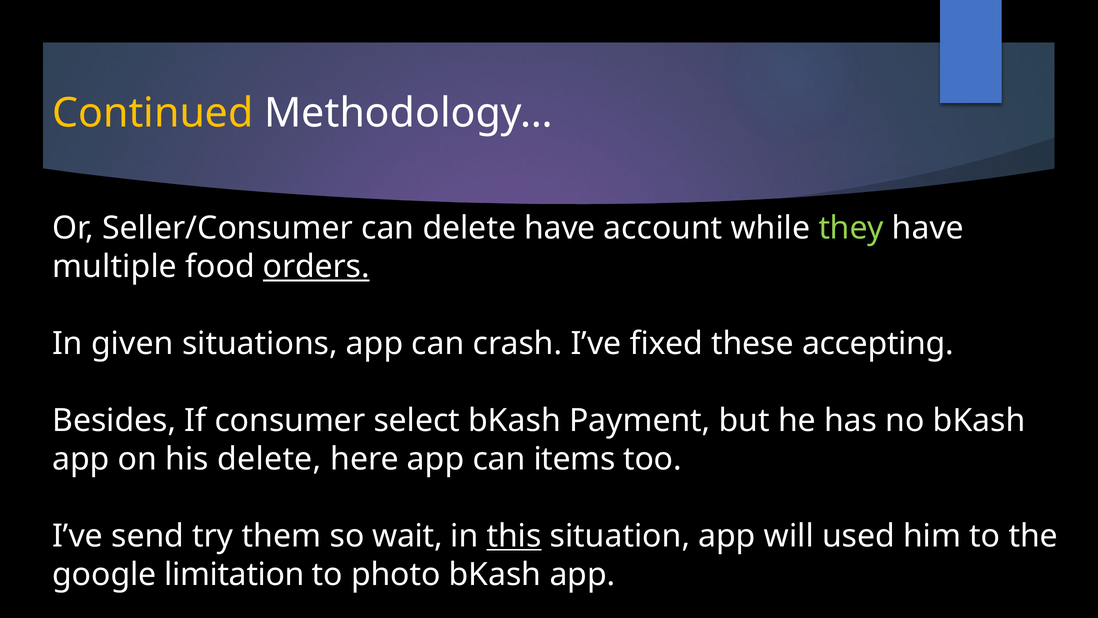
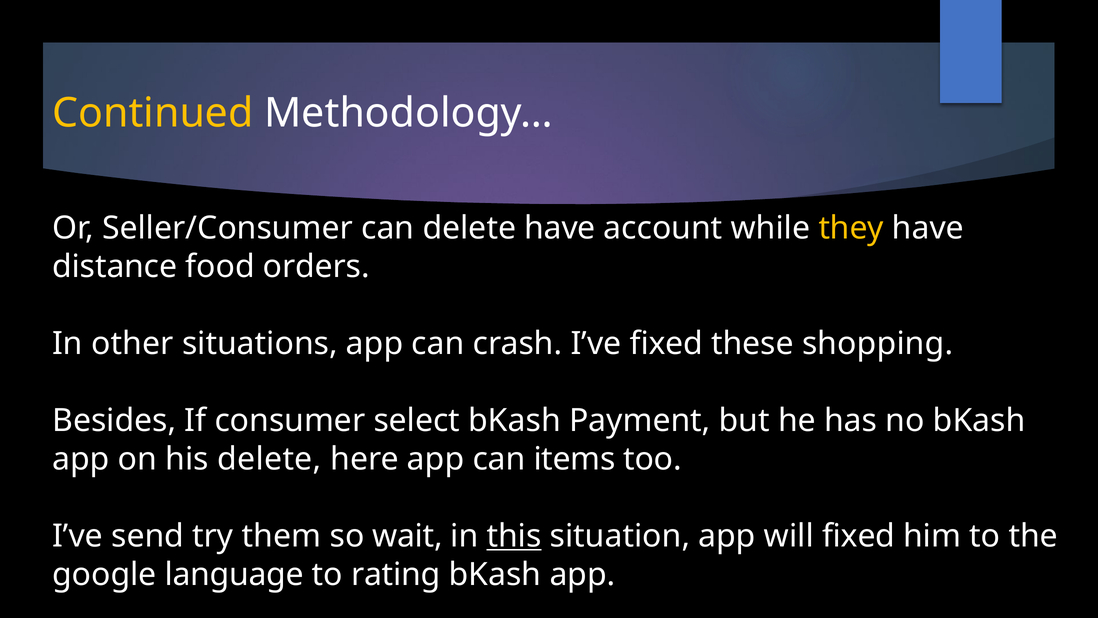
they colour: light green -> yellow (851, 228)
multiple: multiple -> distance (115, 266)
orders underline: present -> none (316, 266)
given: given -> other (132, 343)
accepting: accepting -> shopping (878, 343)
will used: used -> fixed (859, 536)
limitation: limitation -> language (234, 574)
photo: photo -> rating (396, 574)
